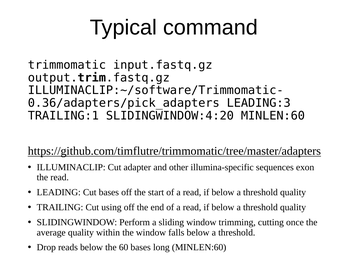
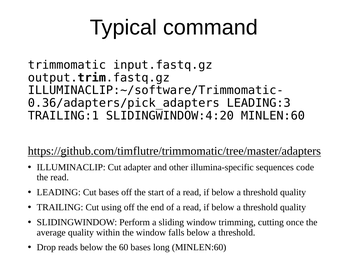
exon: exon -> code (305, 168)
